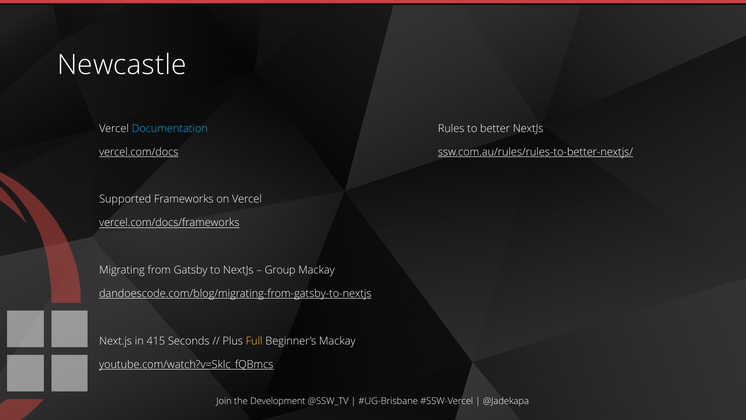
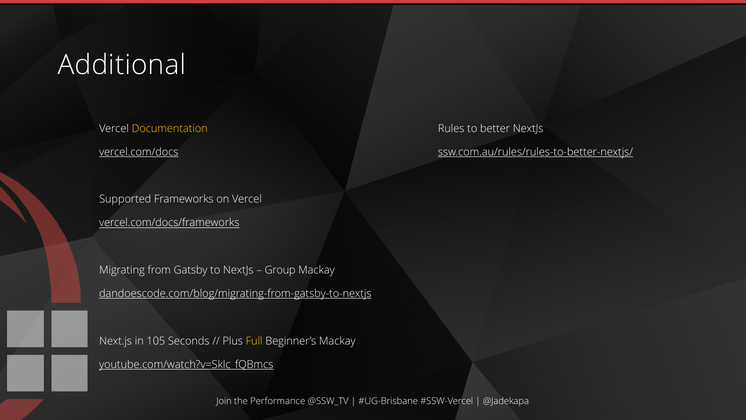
Newcastle: Newcastle -> Additional (122, 65)
Documentation colour: light blue -> yellow (170, 128)
415: 415 -> 105 (156, 341)
Development: Development -> Performance (278, 401)
